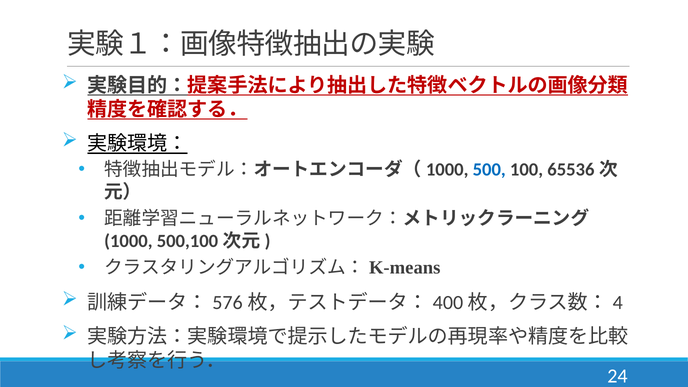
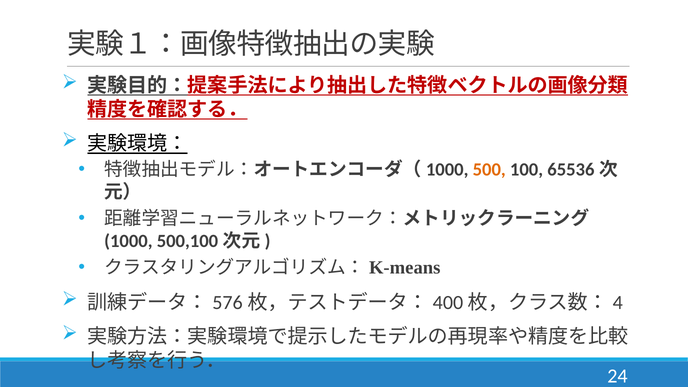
500 colour: blue -> orange (489, 170)
